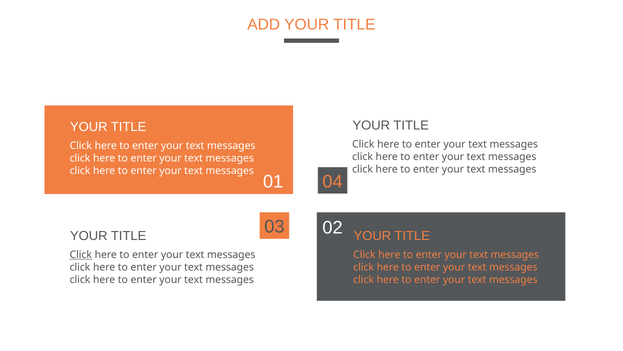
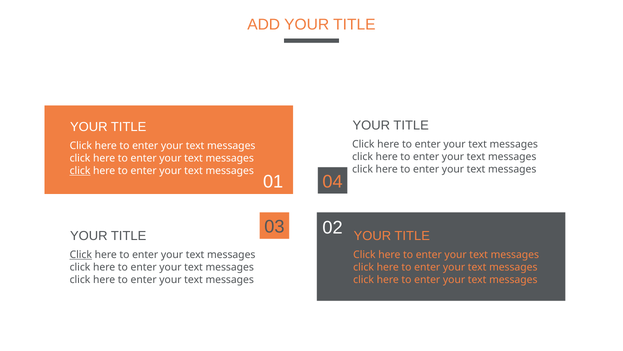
click underline: none -> present (80, 171)
